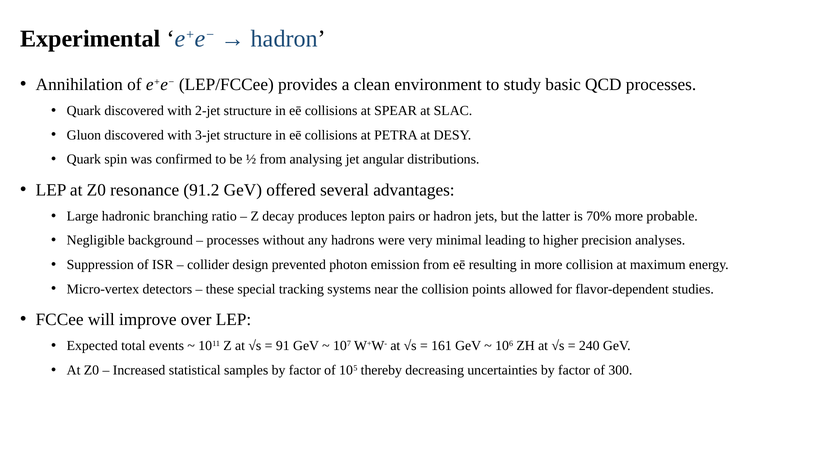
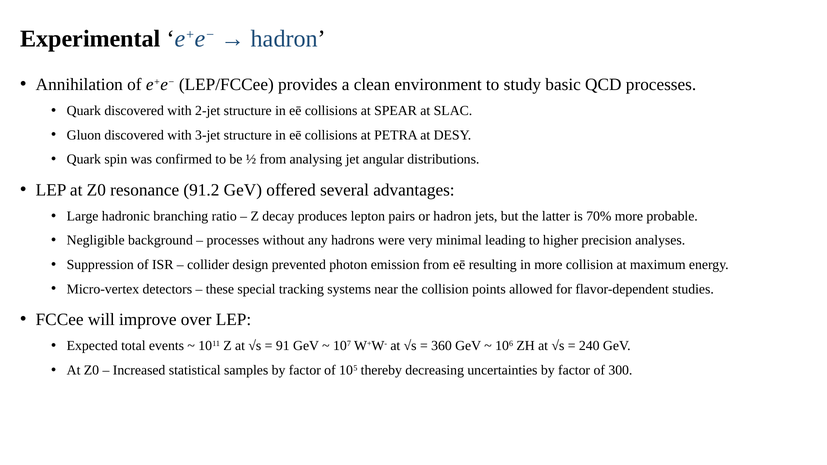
161: 161 -> 360 (441, 346)
